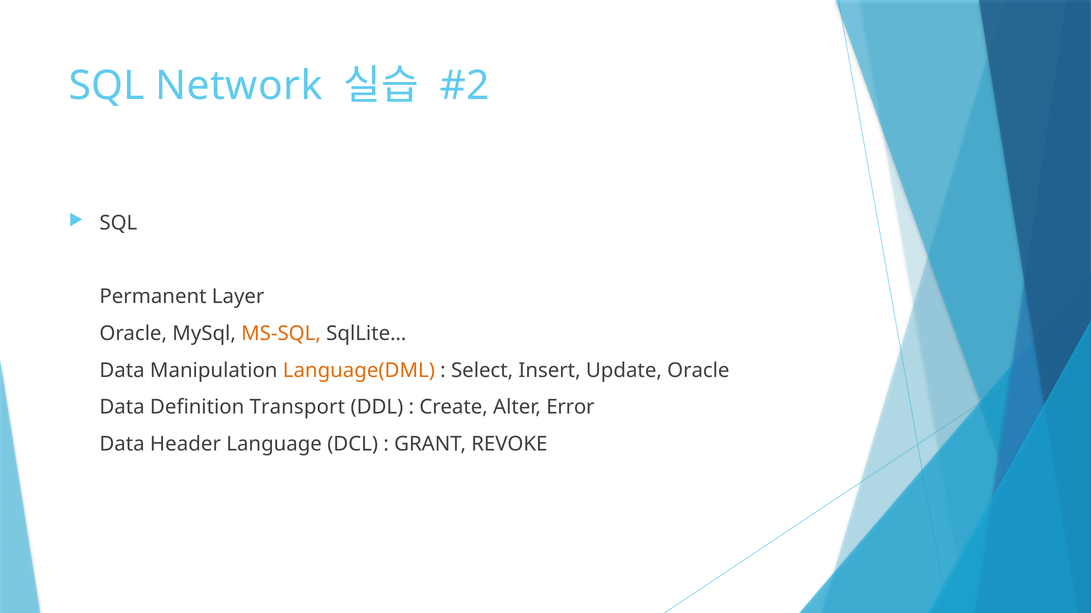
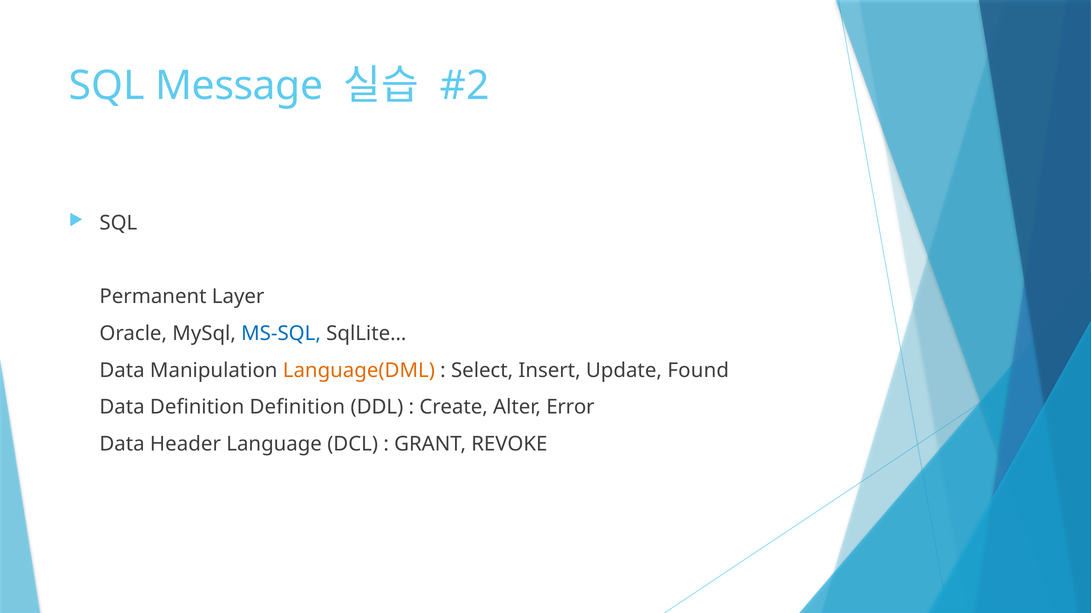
Network: Network -> Message (239, 86)
MS-SQL colour: orange -> blue (281, 334)
Update Oracle: Oracle -> Found (698, 371)
Definition Transport: Transport -> Definition (297, 408)
